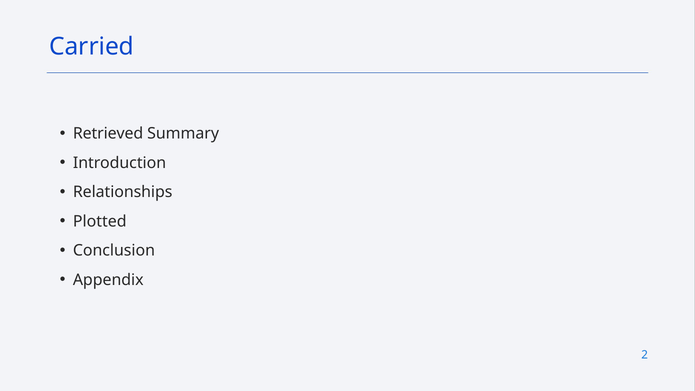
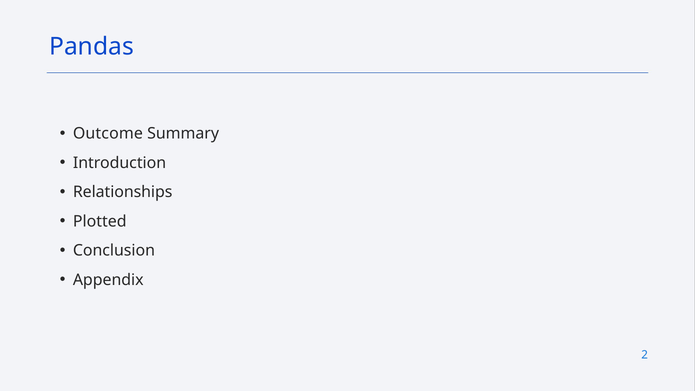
Carried: Carried -> Pandas (92, 46)
Retrieved: Retrieved -> Outcome (108, 134)
